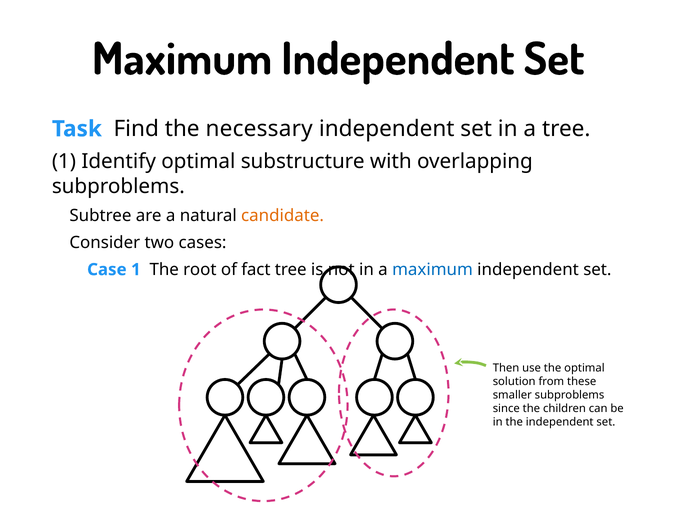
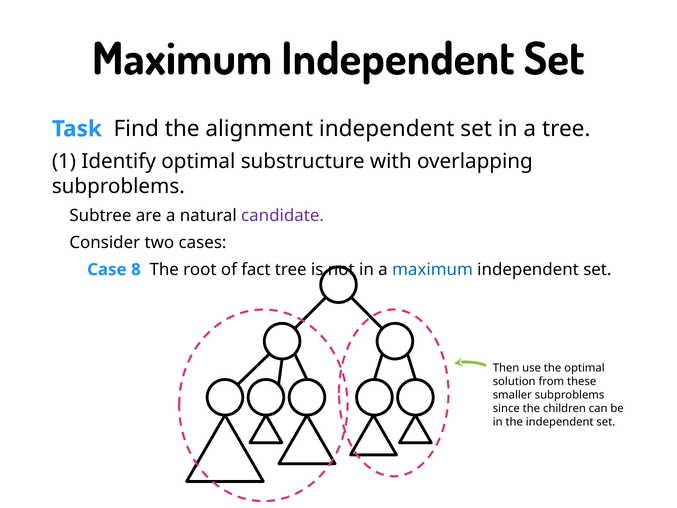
necessary: necessary -> alignment (259, 129)
candidate colour: orange -> purple (283, 215)
Case 1: 1 -> 8 (136, 269)
